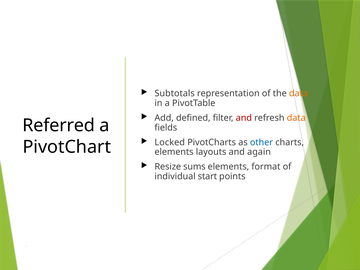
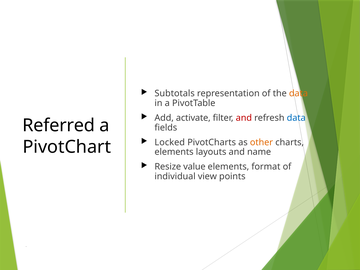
defined: defined -> activate (193, 118)
data colour: orange -> blue (296, 118)
other colour: blue -> orange (262, 142)
again: again -> name (259, 152)
sums: sums -> value (194, 167)
start: start -> view (207, 176)
